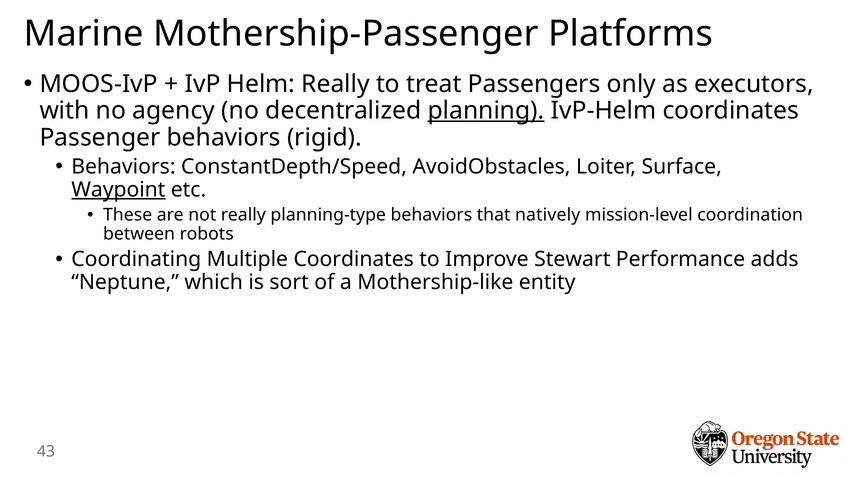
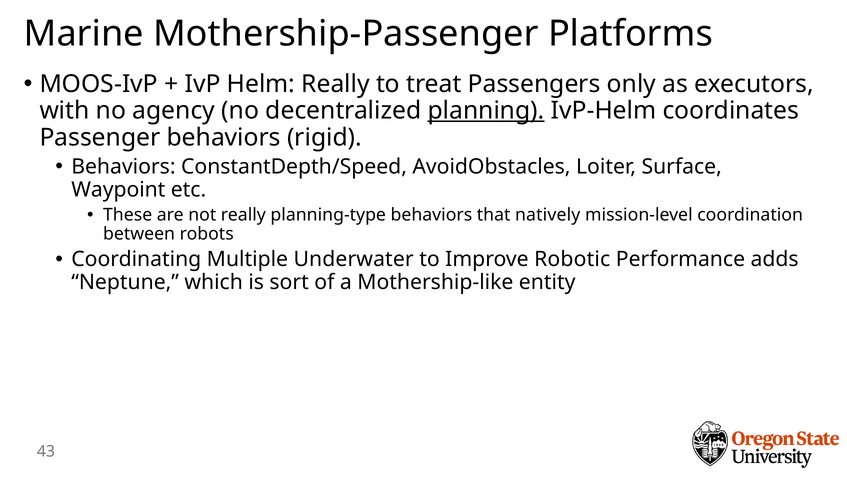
Waypoint underline: present -> none (118, 189)
Multiple Coordinates: Coordinates -> Underwater (354, 259)
Stewart: Stewart -> Robotic (572, 259)
